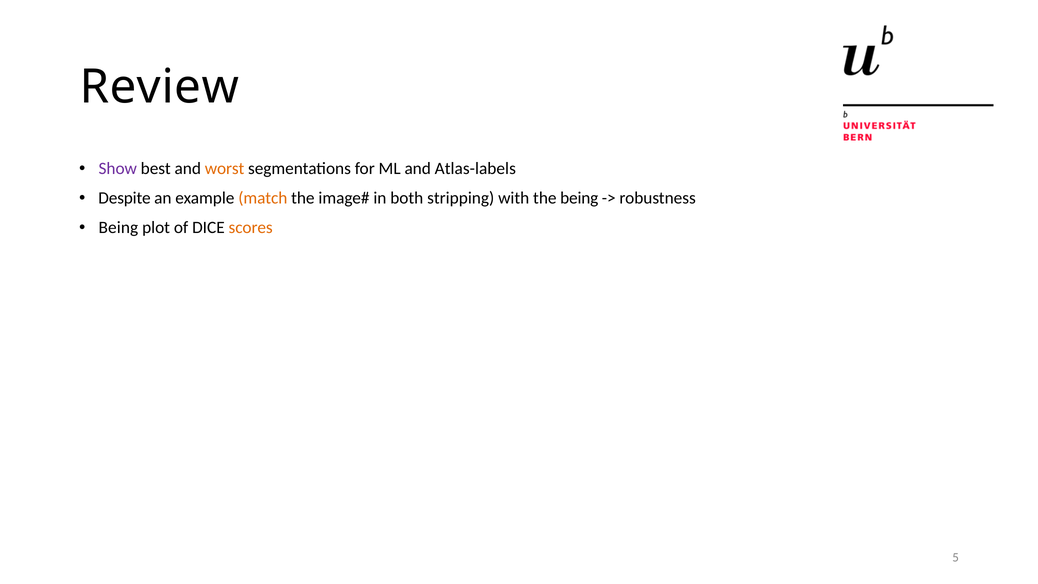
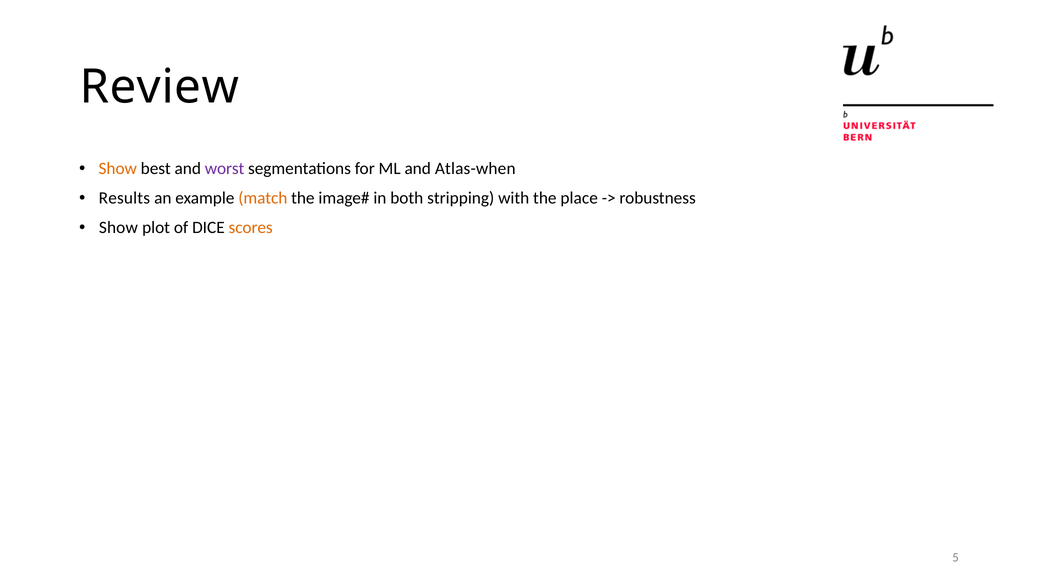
Show colour: purple -> orange (118, 169)
worst colour: orange -> purple (225, 169)
Atlas-labels: Atlas-labels -> Atlas-when (475, 169)
Despite: Despite -> Results (124, 198)
the being: being -> place (579, 198)
Being: Being -> Show (118, 228)
